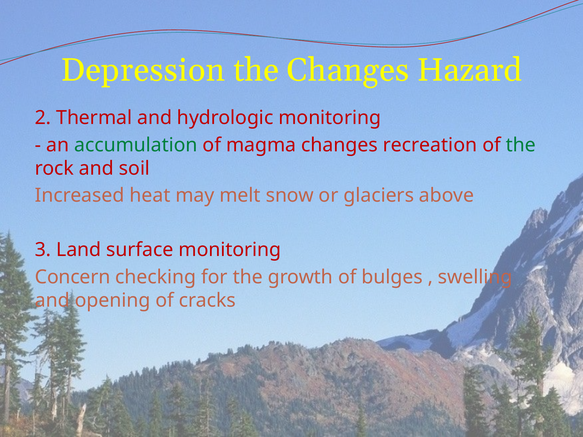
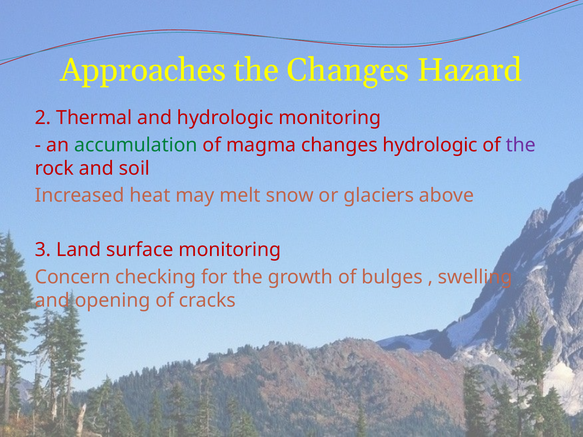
Depression: Depression -> Approaches (143, 70)
changes recreation: recreation -> hydrologic (430, 145)
the colour: green -> purple (521, 145)
